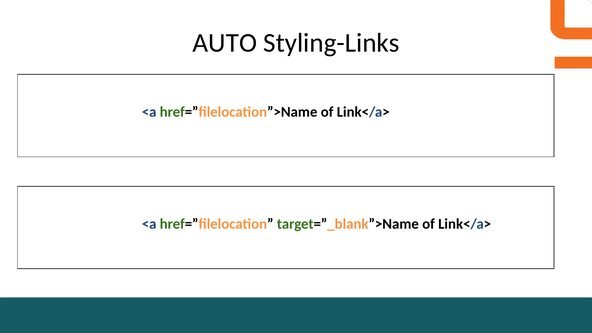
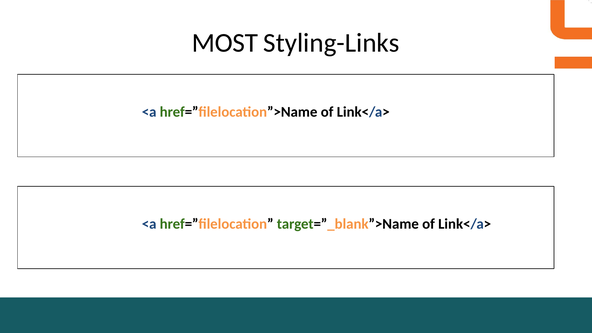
AUTO: AUTO -> MOST (225, 43)
